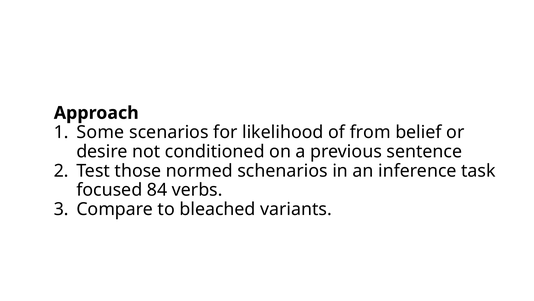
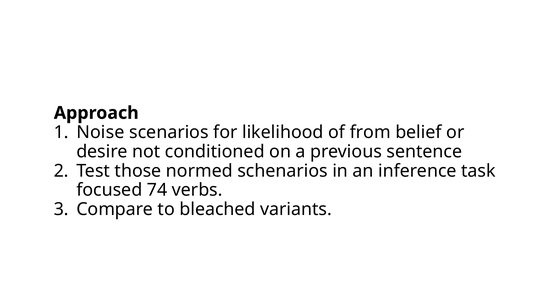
Some: Some -> Noise (100, 132)
84: 84 -> 74 (157, 190)
